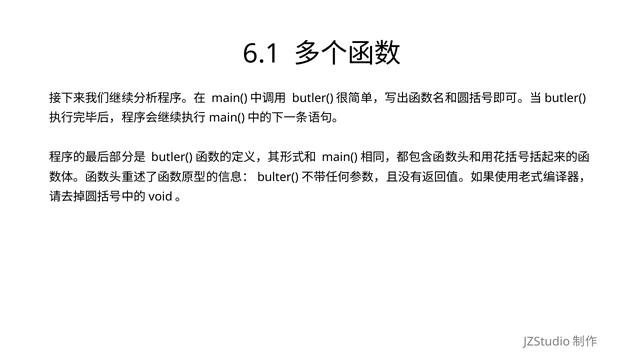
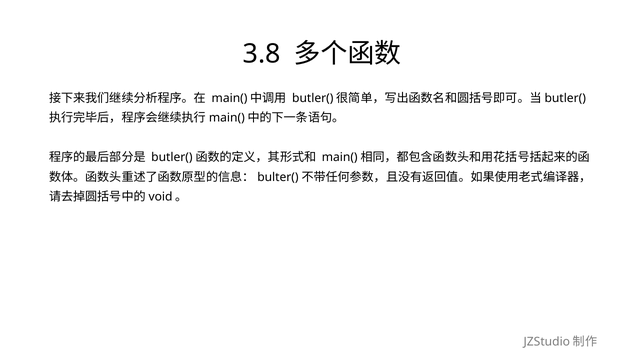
6.1: 6.1 -> 3.8 (262, 54)
